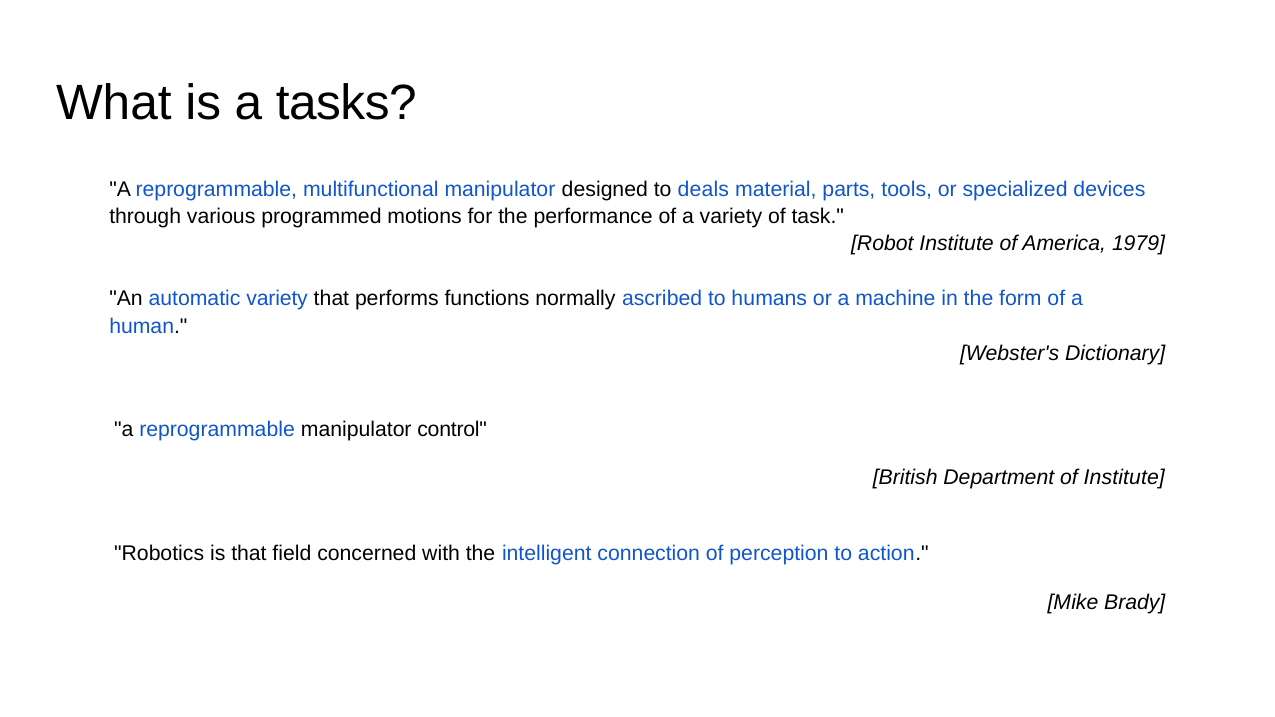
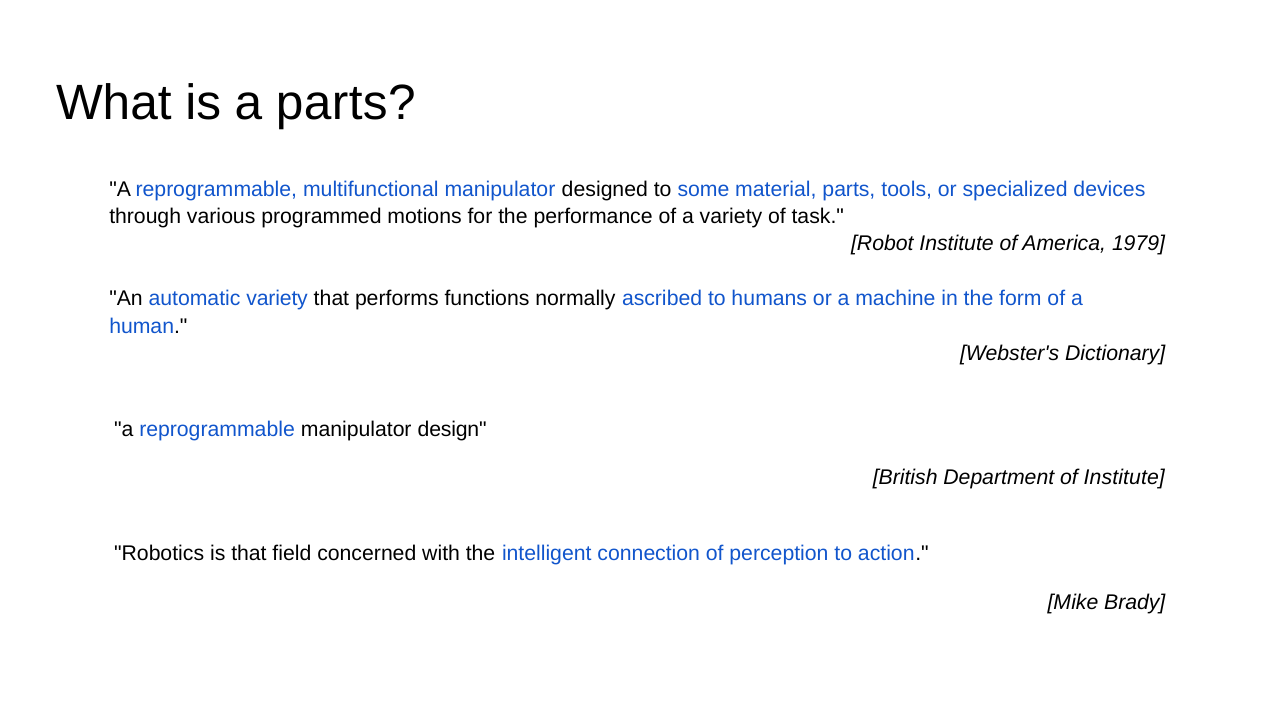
a tasks: tasks -> parts (346, 103)
deals: deals -> some (703, 189)
control: control -> design (452, 429)
